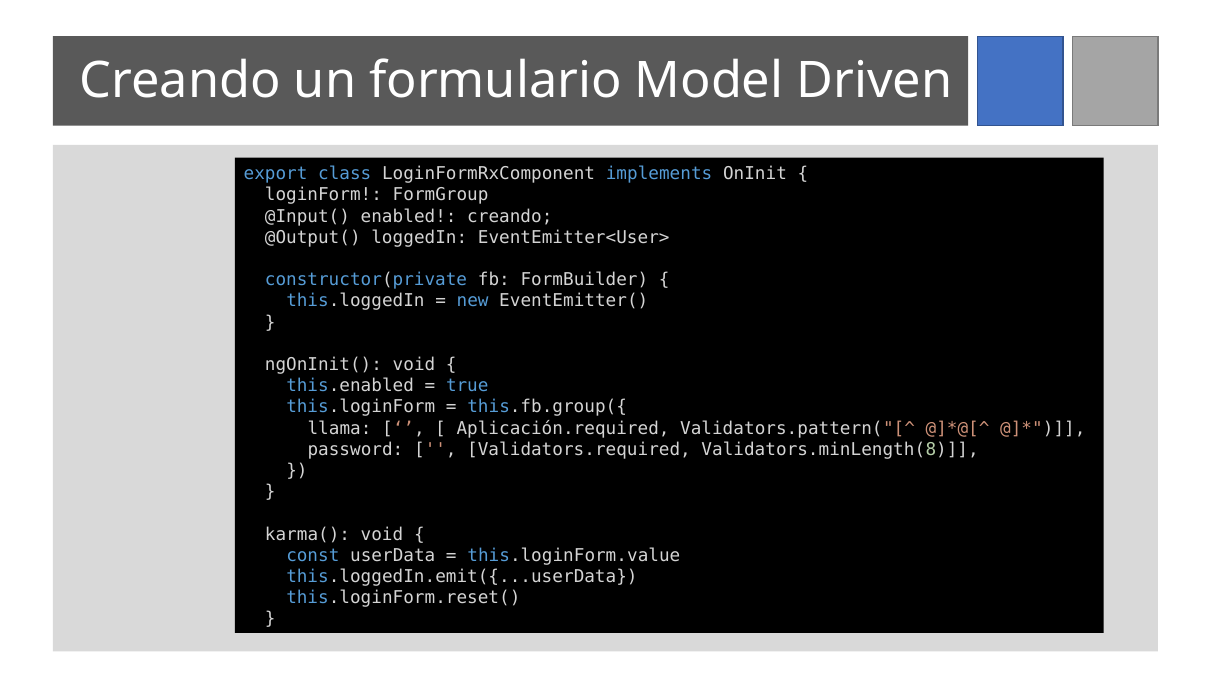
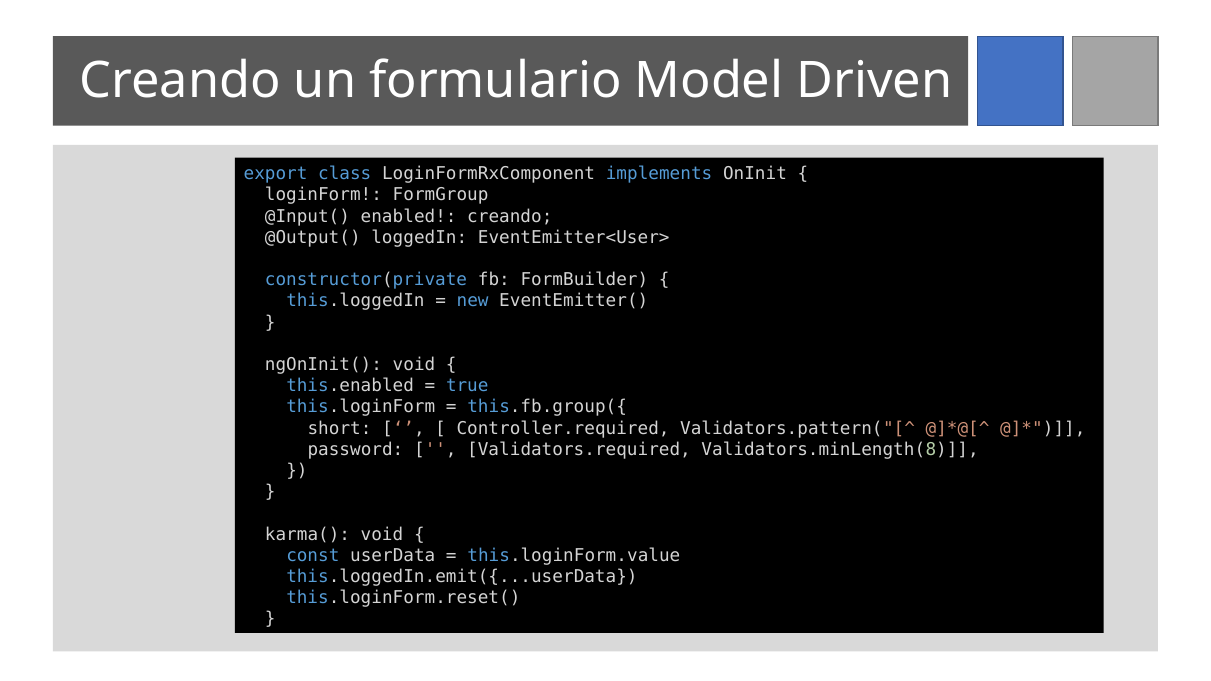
llama: llama -> short (340, 428)
Aplicación.required: Aplicación.required -> Controller.required (563, 428)
